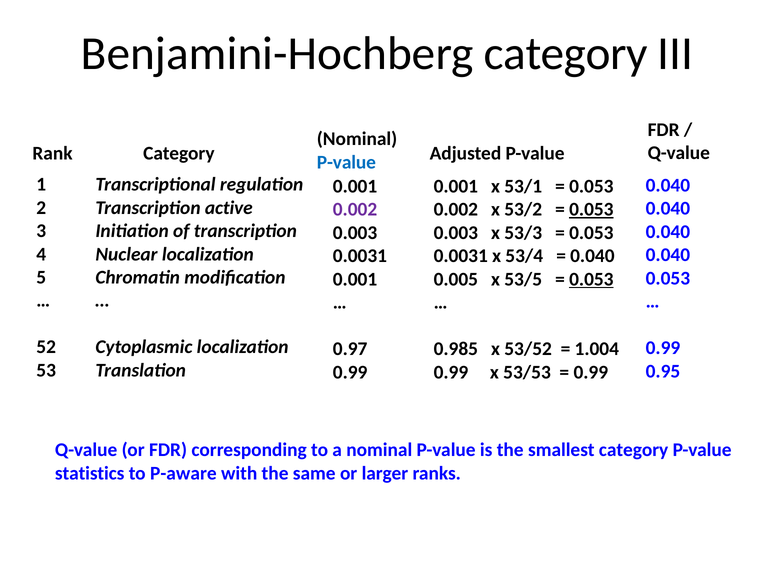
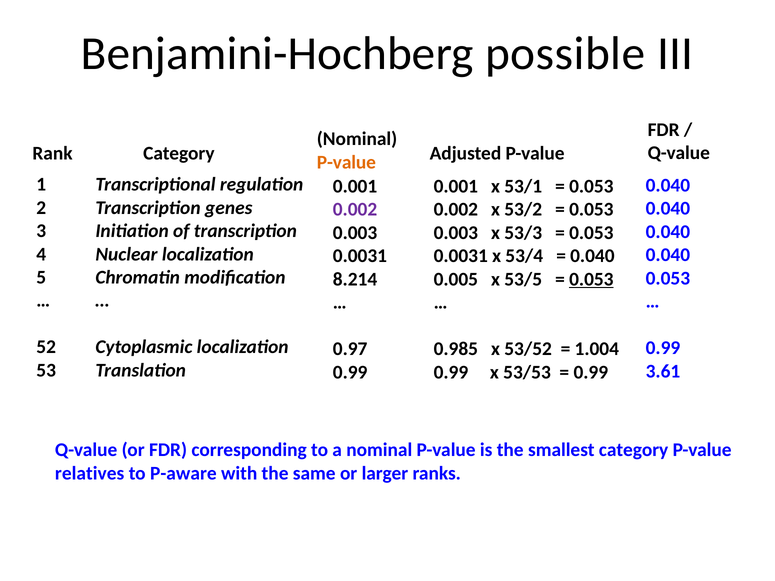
Benjamini-Hochberg category: category -> possible (565, 54)
P-value colour: blue -> orange (346, 162)
active: active -> genes (229, 208)
0.053 underline: present -> none (591, 210)
0.001: 0.001 -> 8.214 (355, 279)
0.95: 0.95 -> 3.61 (663, 371)
statistics: statistics -> relatives (90, 474)
